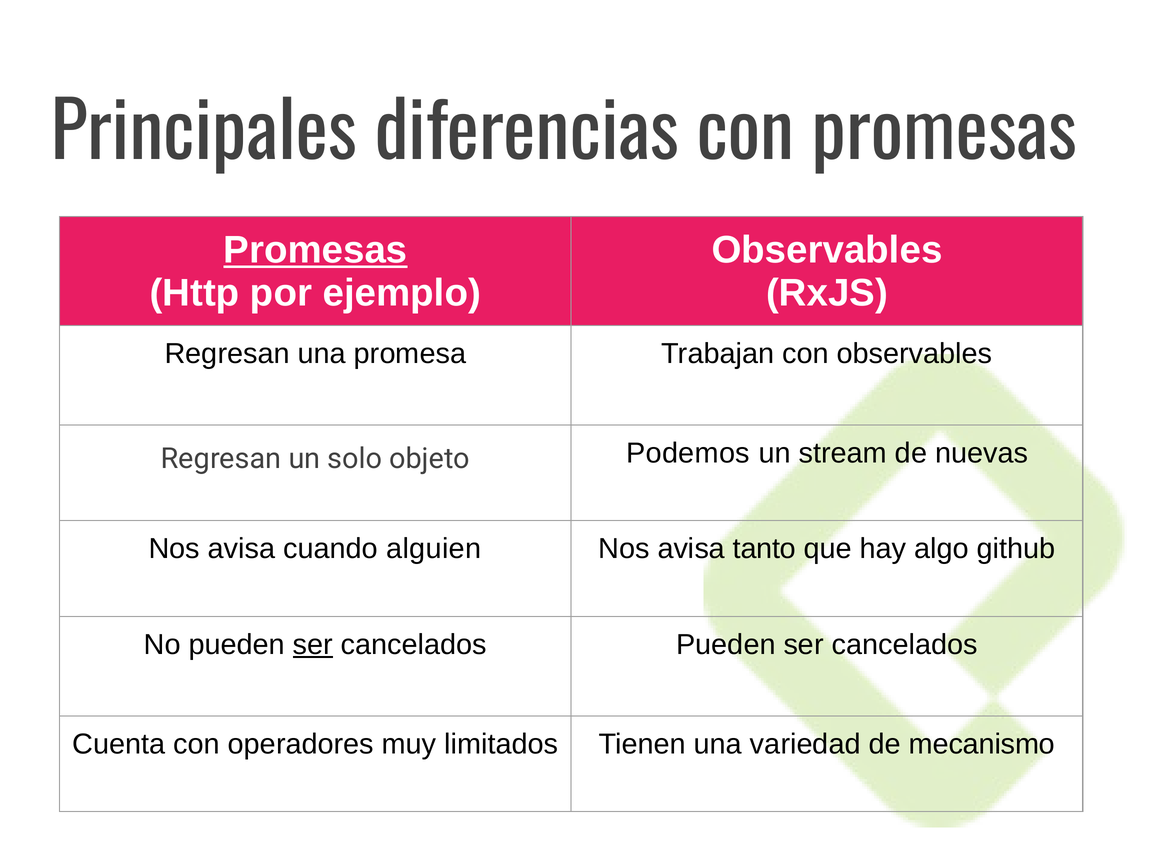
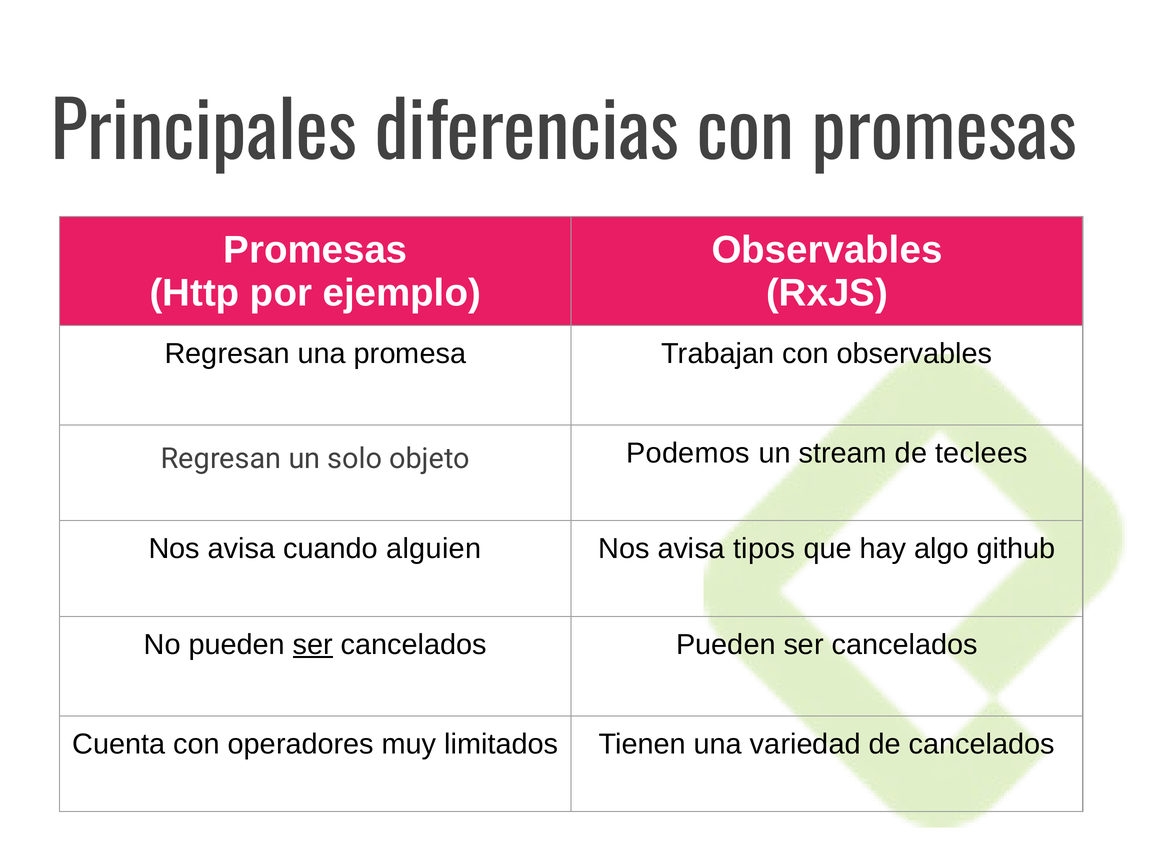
Promesas underline: present -> none (315, 250)
nuevas: nuevas -> teclees (981, 453)
tanto: tanto -> tipos (764, 549)
de mecanismo: mecanismo -> cancelados (982, 744)
